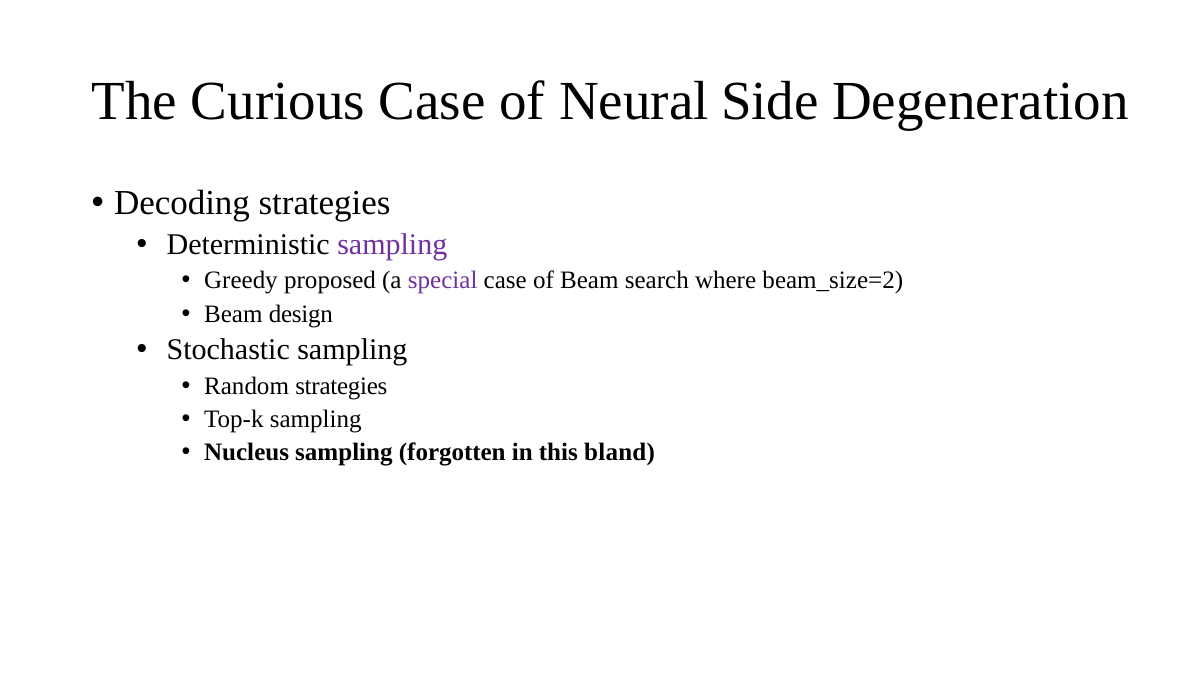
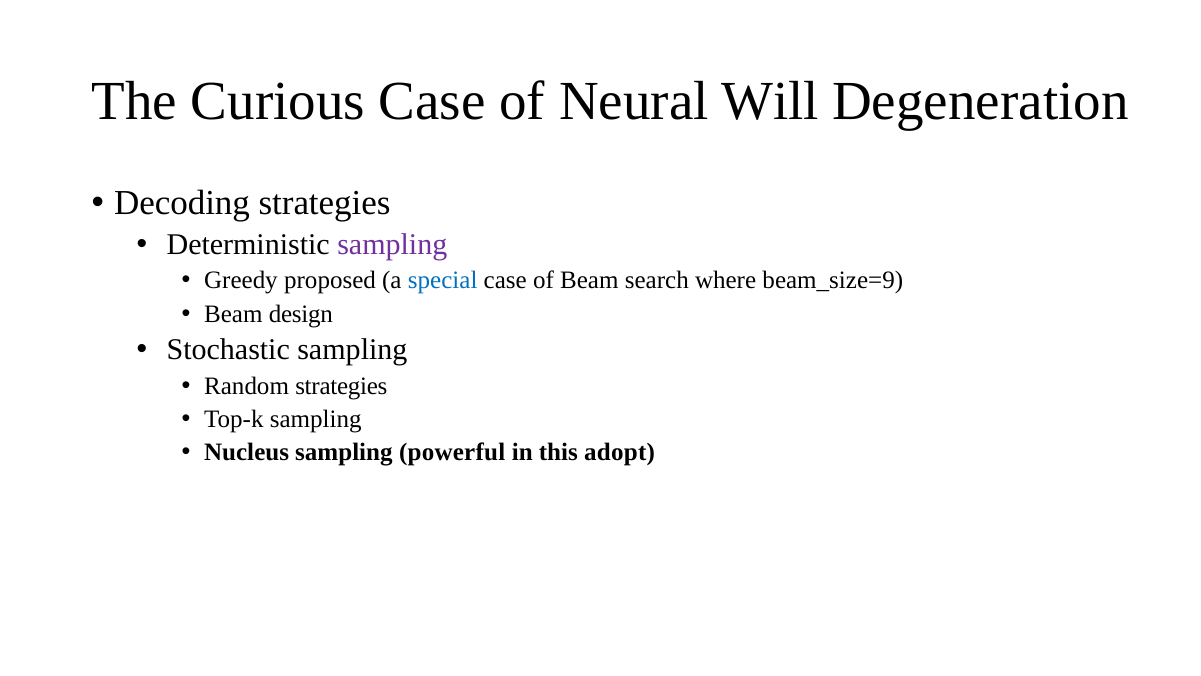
Side: Side -> Will (770, 101)
special colour: purple -> blue (443, 280)
beam_size=2: beam_size=2 -> beam_size=9 (833, 280)
forgotten: forgotten -> powerful (452, 452)
bland: bland -> adopt (620, 452)
